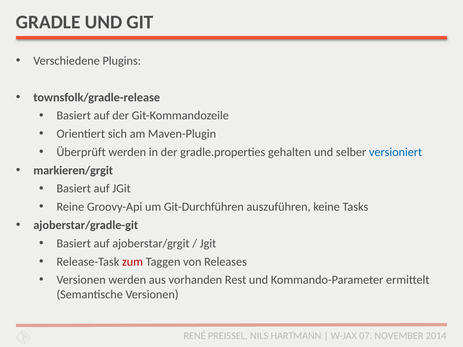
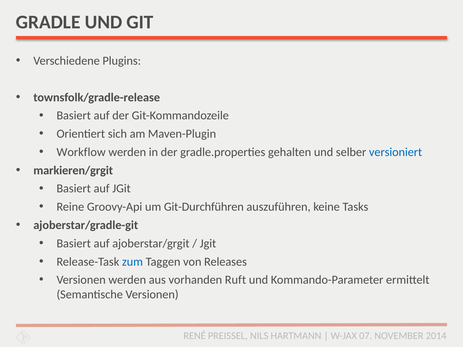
Überprüft: Überprüft -> Workflow (81, 152)
zum colour: red -> blue (132, 262)
Rest: Rest -> Ruft (235, 280)
